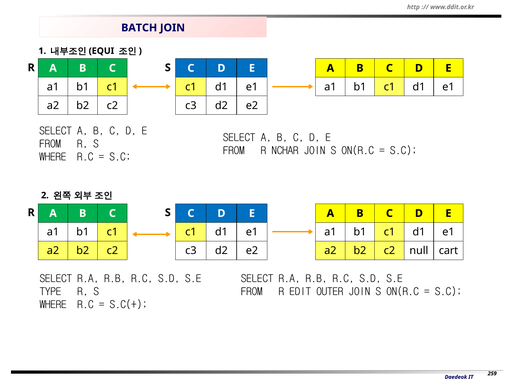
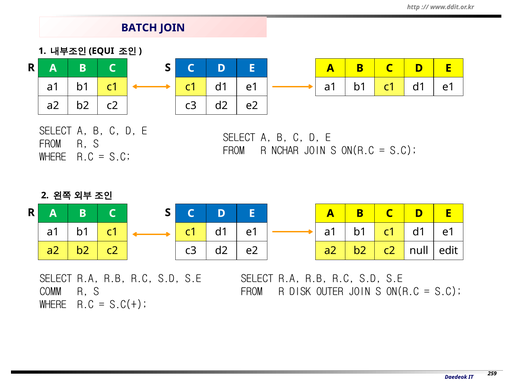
cart: cart -> edit (448, 251)
TYPE: TYPE -> COMM (50, 291)
EDIT: EDIT -> DISK (300, 291)
